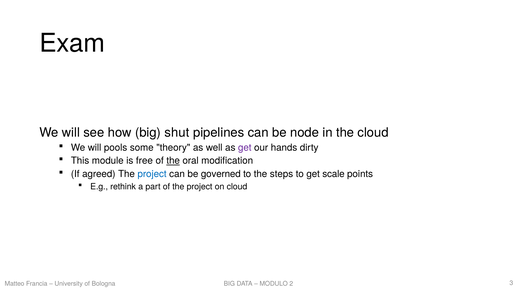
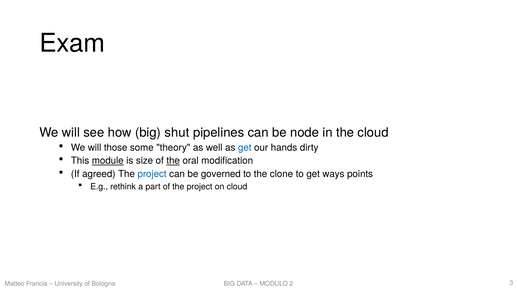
pools: pools -> those (116, 147)
get colour: purple -> blue (245, 147)
module underline: none -> present (108, 161)
free: free -> size (144, 161)
steps: steps -> clone (281, 174)
scale: scale -> ways (333, 174)
